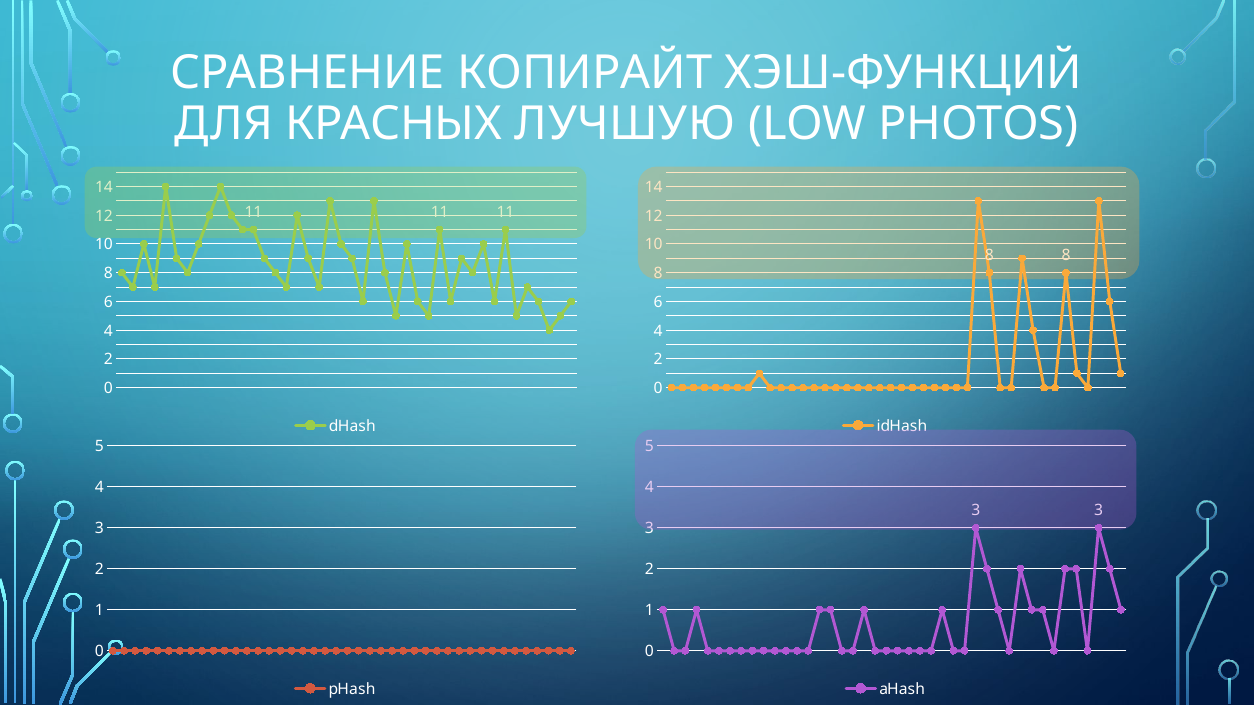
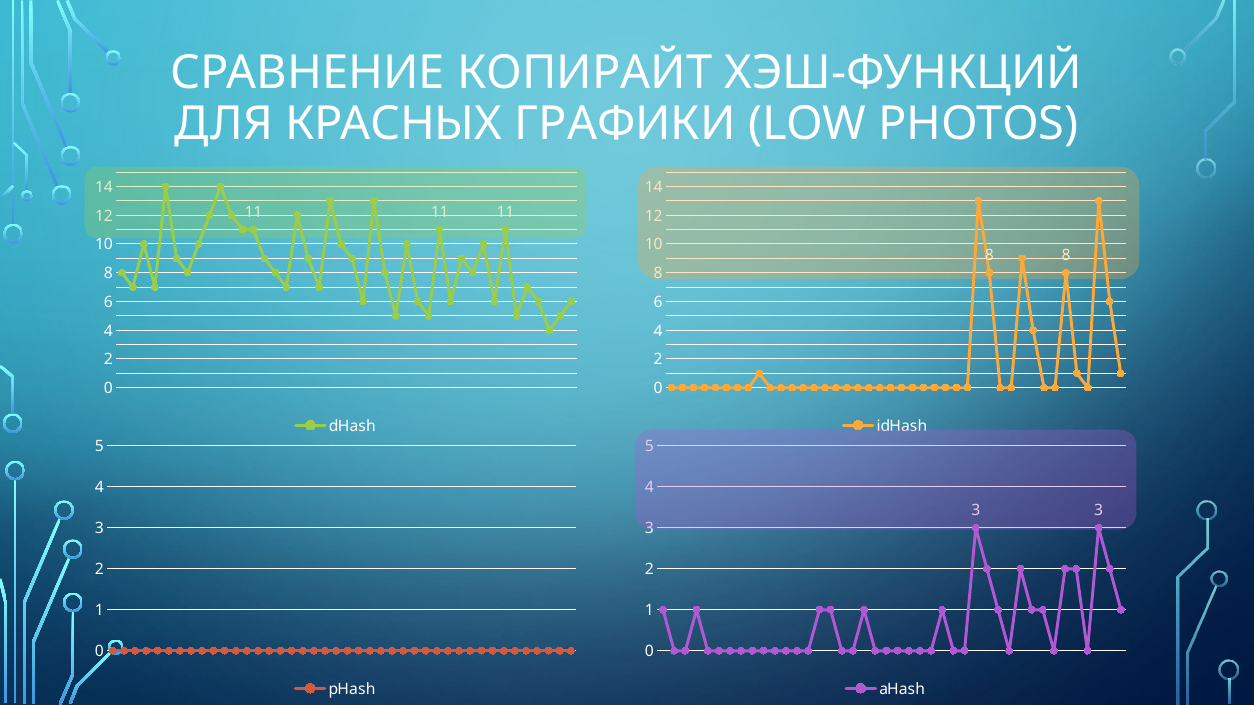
ЛУЧШУЮ: ЛУЧШУЮ -> ГРАФИКИ (625, 124)
